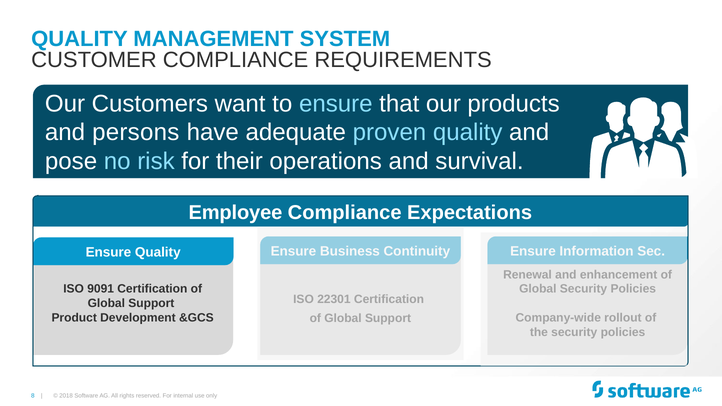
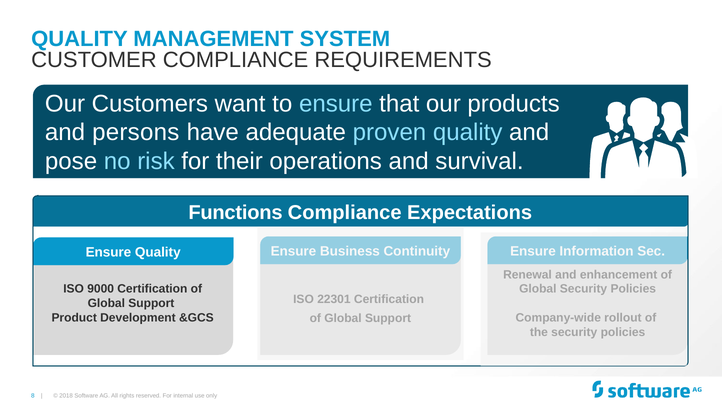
Employee: Employee -> Functions (235, 213)
9091: 9091 -> 9000 (101, 289)
